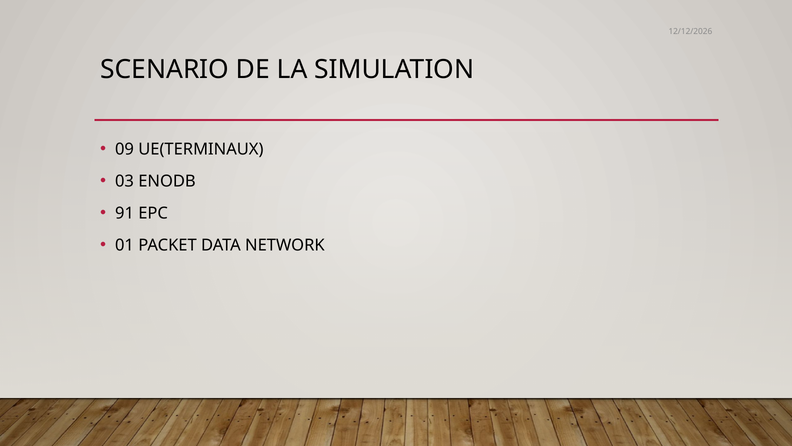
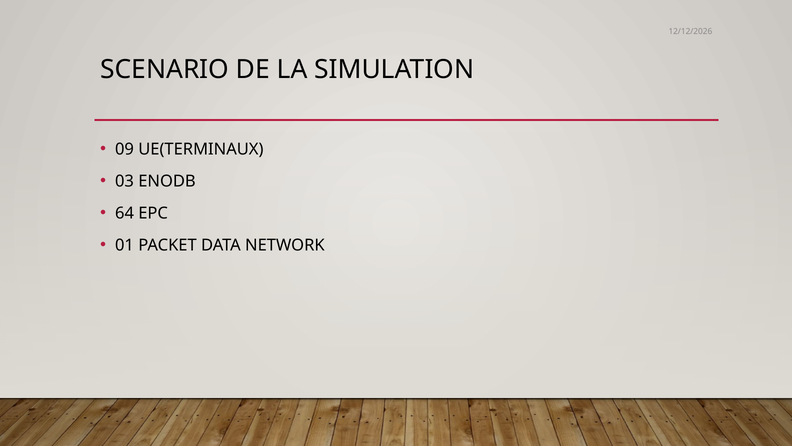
91: 91 -> 64 (125, 213)
